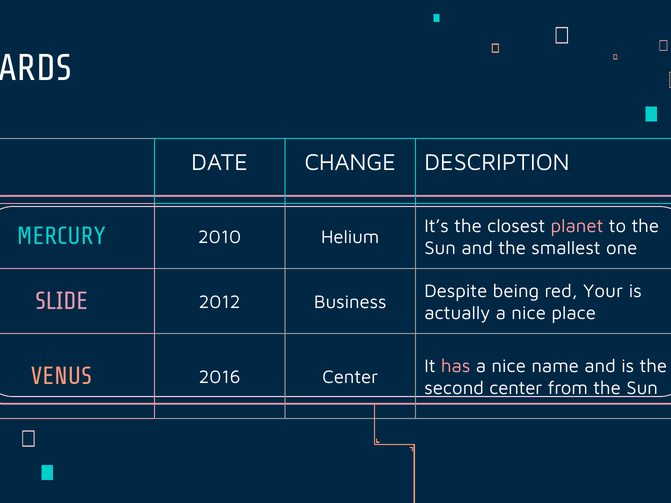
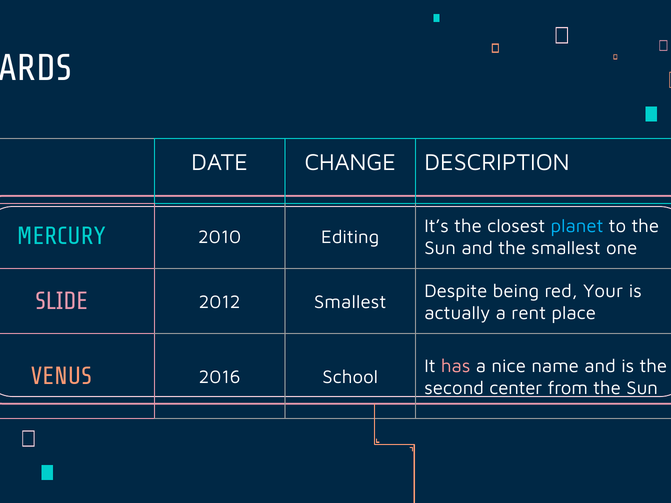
planet colour: pink -> light blue (577, 226)
Helium: Helium -> Editing (350, 237)
2012 Business: Business -> Smallest (350, 302)
actually a nice: nice -> rent (529, 313)
2016 Center: Center -> School (350, 377)
